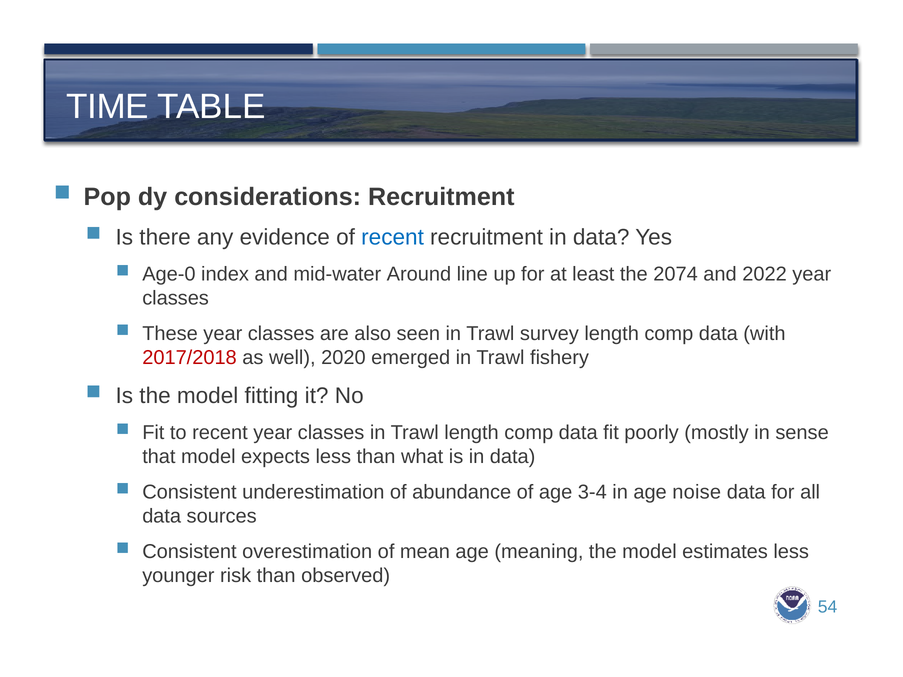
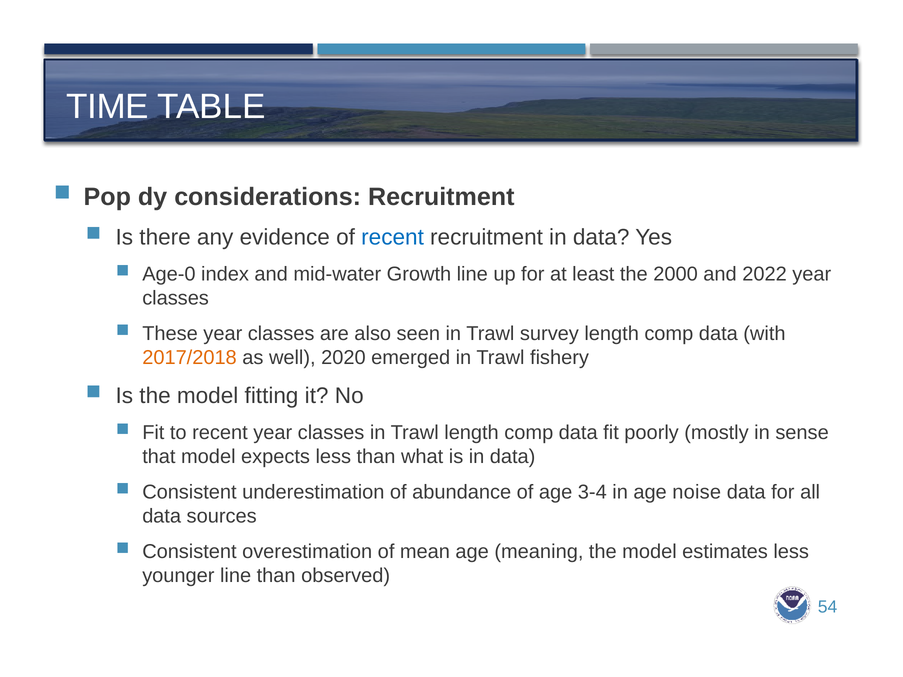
Around: Around -> Growth (419, 274)
2074: 2074 -> 2000 (676, 274)
2017/2018 colour: red -> orange (190, 358)
younger risk: risk -> line (236, 576)
